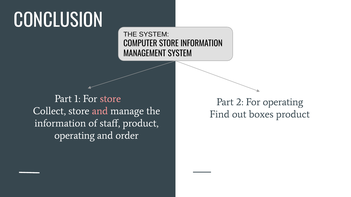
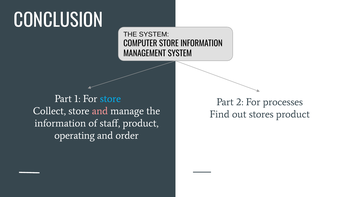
store colour: pink -> light blue (110, 99)
For operating: operating -> processes (283, 102)
boxes: boxes -> stores (261, 114)
